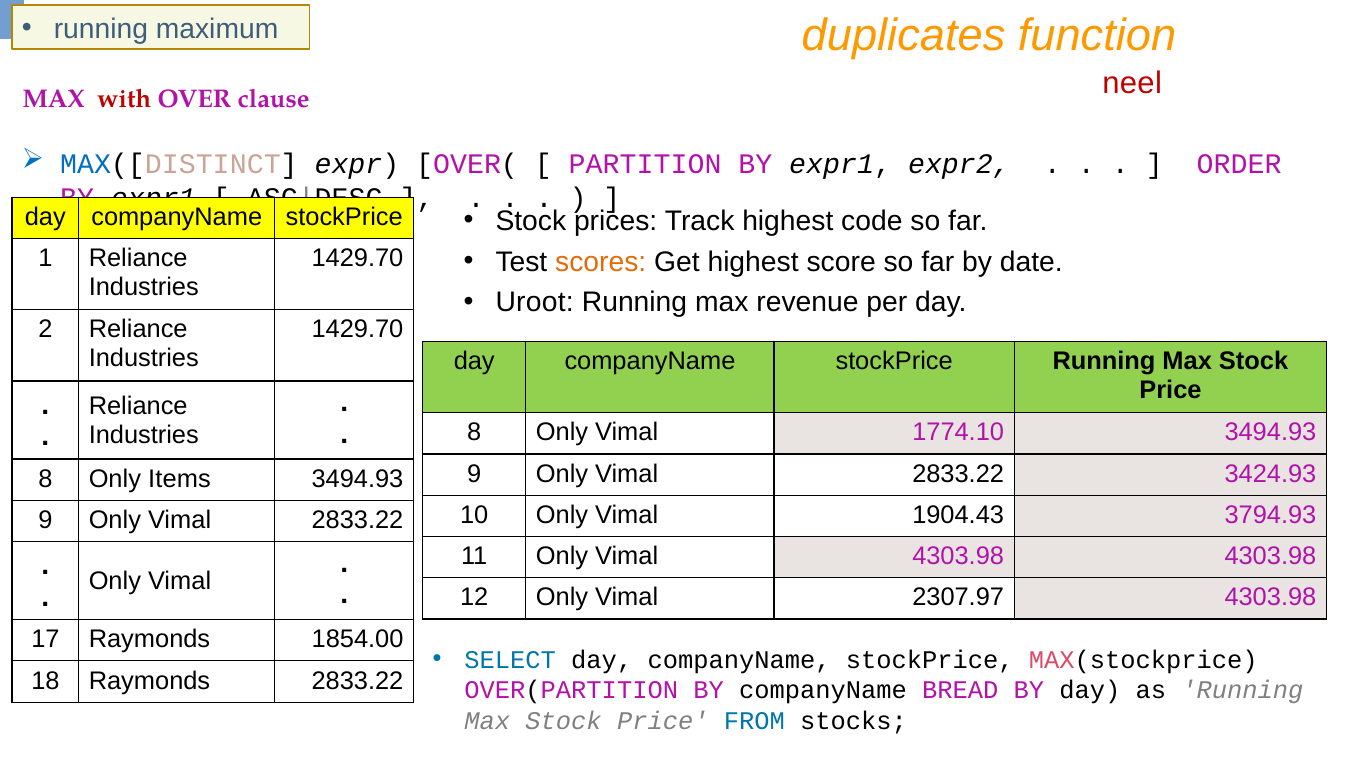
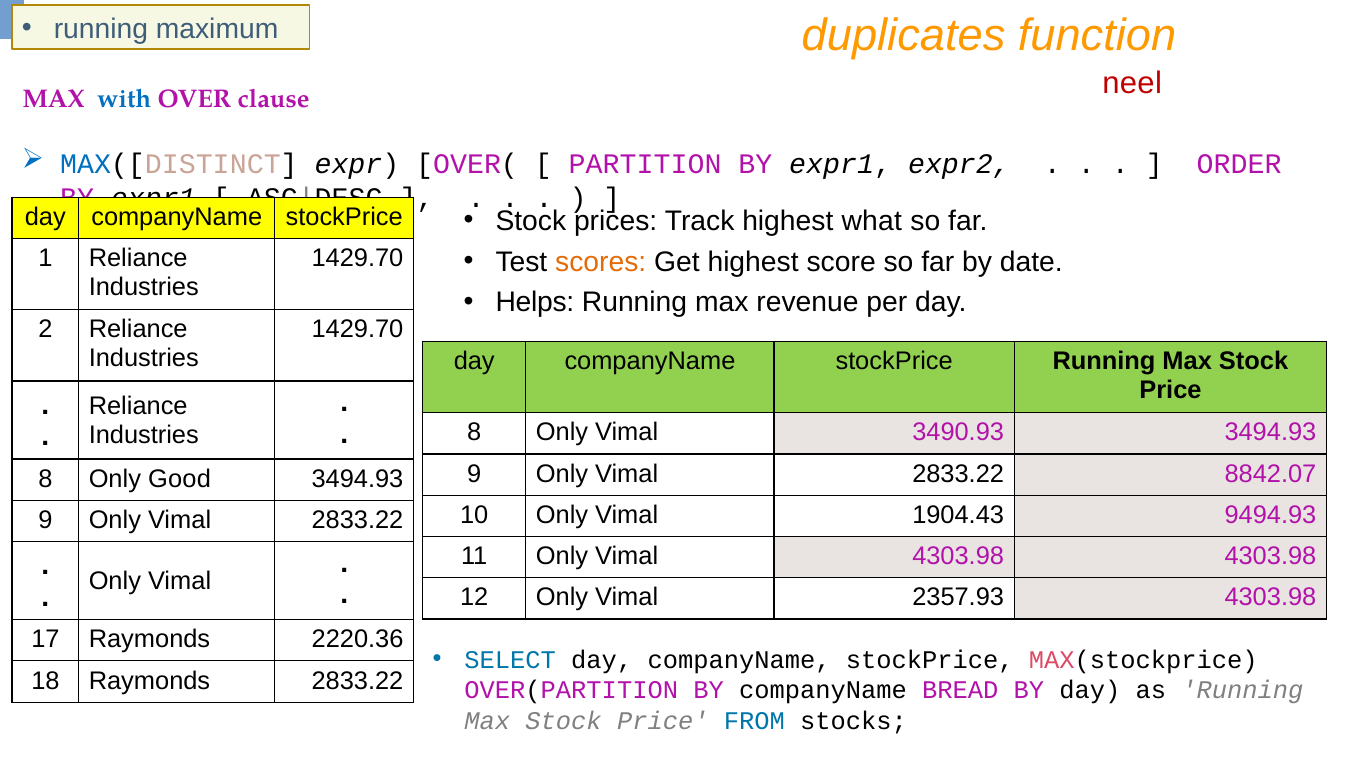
with colour: red -> blue (124, 99)
code: code -> what (872, 221)
Uroot: Uroot -> Helps (535, 302)
1774.10: 1774.10 -> 3490.93 (958, 432)
3424.93: 3424.93 -> 8842.07 (1270, 474)
Items: Items -> Good (179, 479)
3794.93: 3794.93 -> 9494.93 (1270, 515)
2307.97: 2307.97 -> 2357.93 (958, 597)
1854.00: 1854.00 -> 2220.36 (358, 639)
